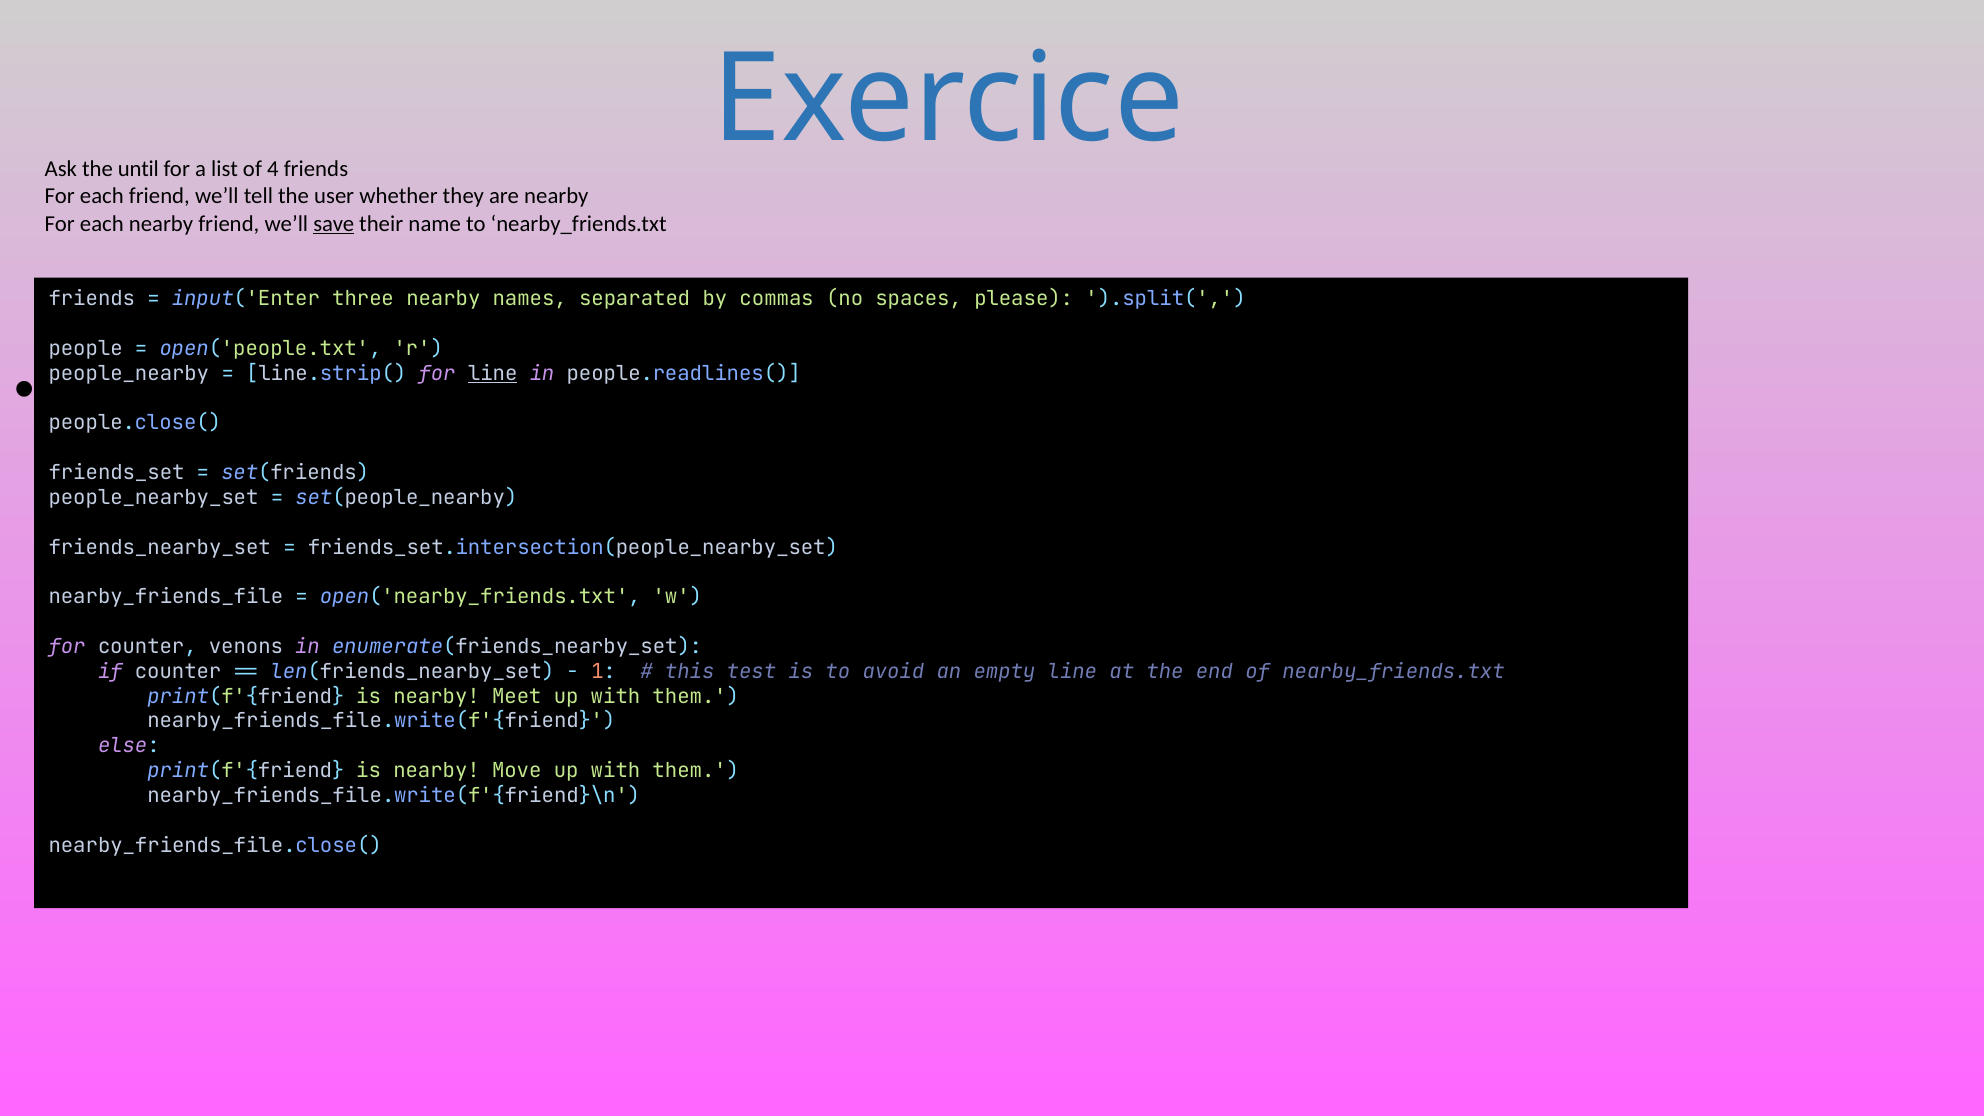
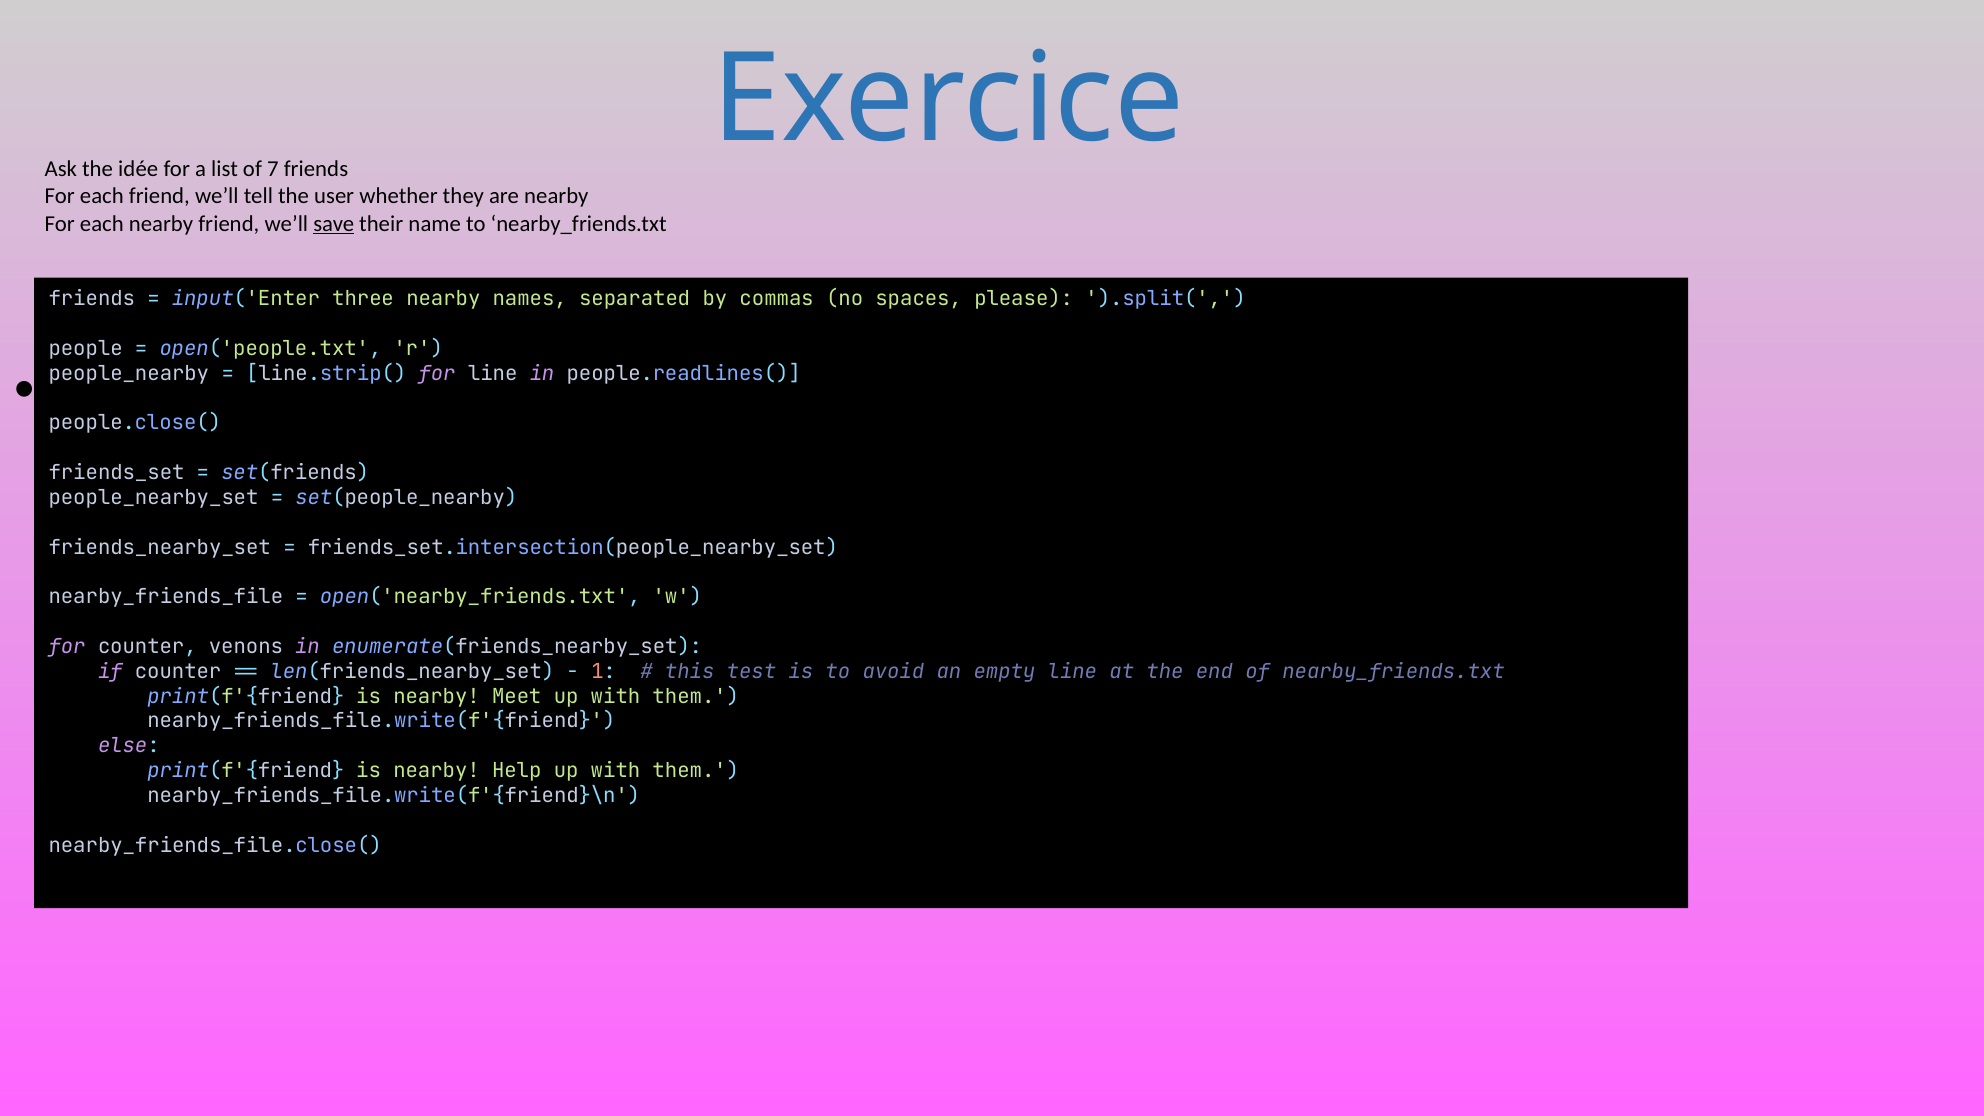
until: until -> idée (138, 169)
4: 4 -> 7 (273, 169)
line underline: present -> none (493, 373)
Move: Move -> Help (517, 771)
